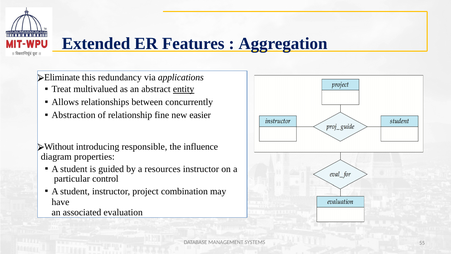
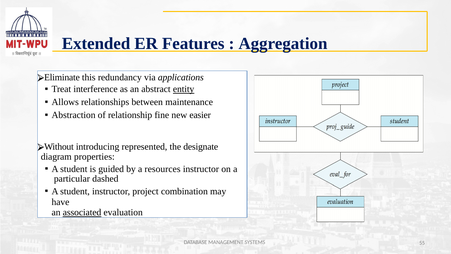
multivalued: multivalued -> interference (96, 89)
concurrently: concurrently -> maintenance (189, 102)
responsible: responsible -> represented (144, 147)
influence: influence -> designate (201, 147)
control: control -> dashed (105, 179)
associated underline: none -> present (82, 212)
